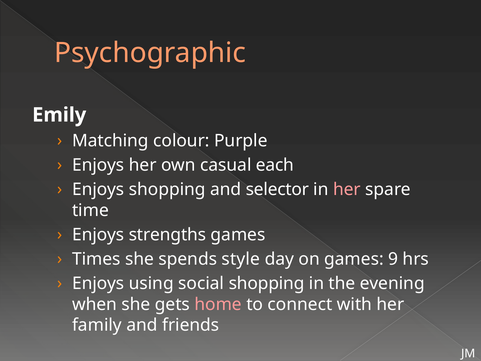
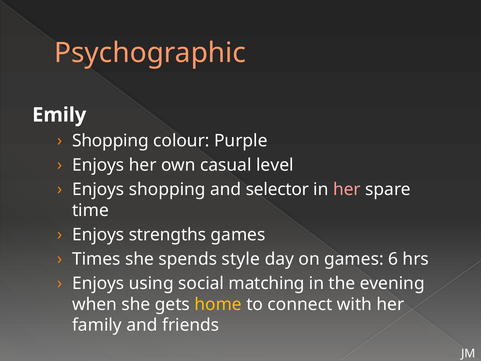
Matching: Matching -> Shopping (110, 141)
each: each -> level (275, 165)
9: 9 -> 6 (393, 259)
social shopping: shopping -> matching (267, 283)
home colour: pink -> yellow (218, 304)
